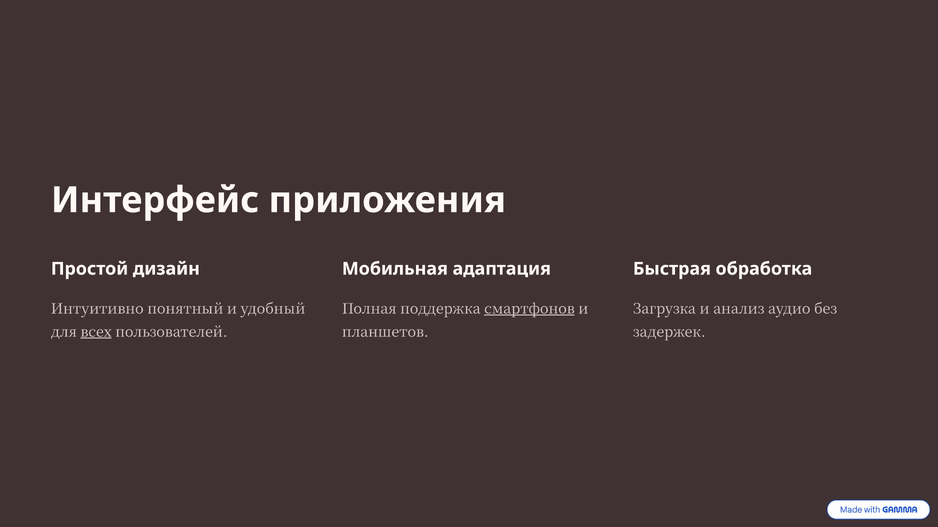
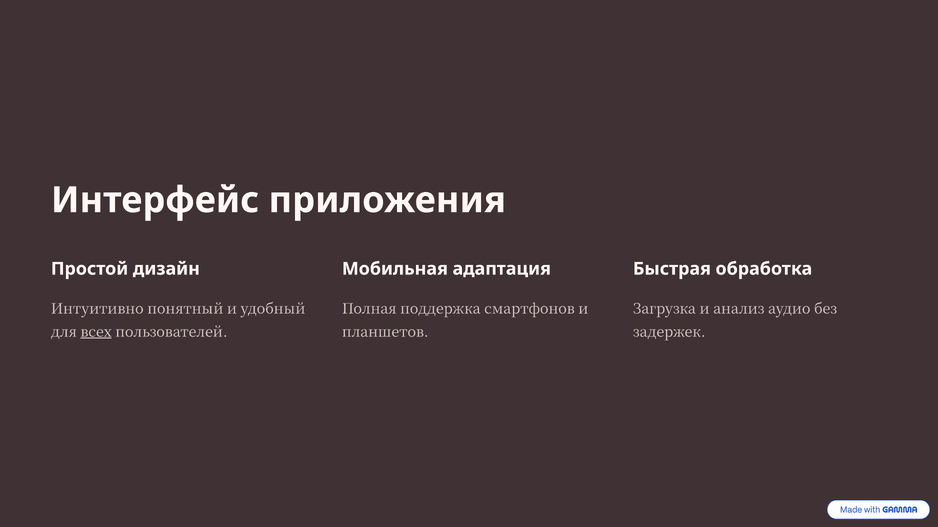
смартфонов underline: present -> none (529, 309)
